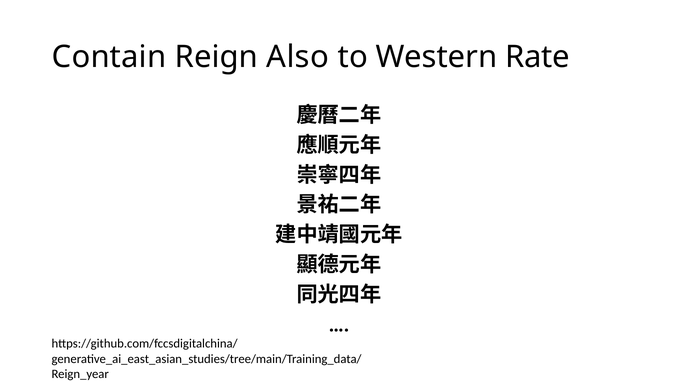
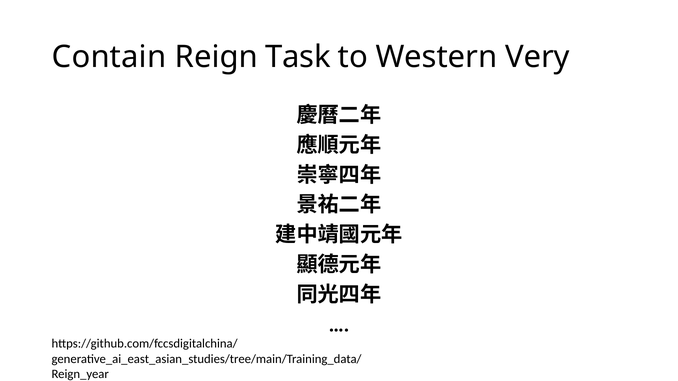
Also: Also -> Task (298, 57)
Rate: Rate -> Very (538, 57)
